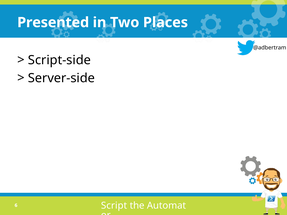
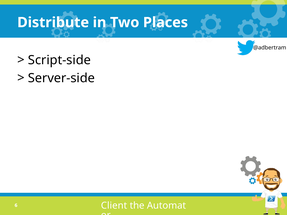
Presented: Presented -> Distribute (53, 22)
Script: Script -> Client (114, 206)
